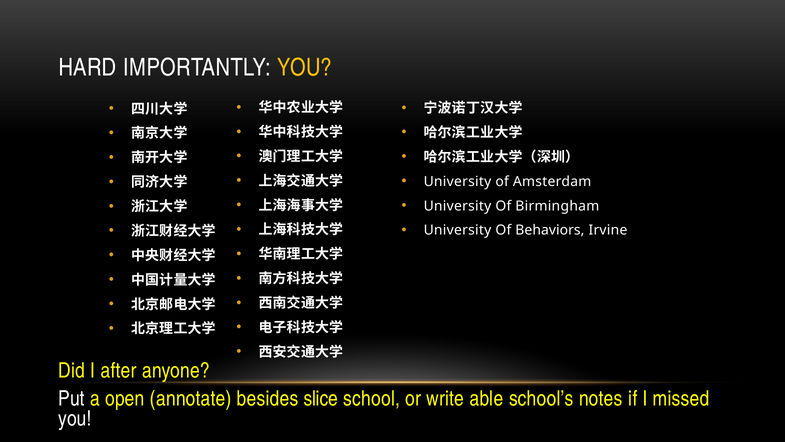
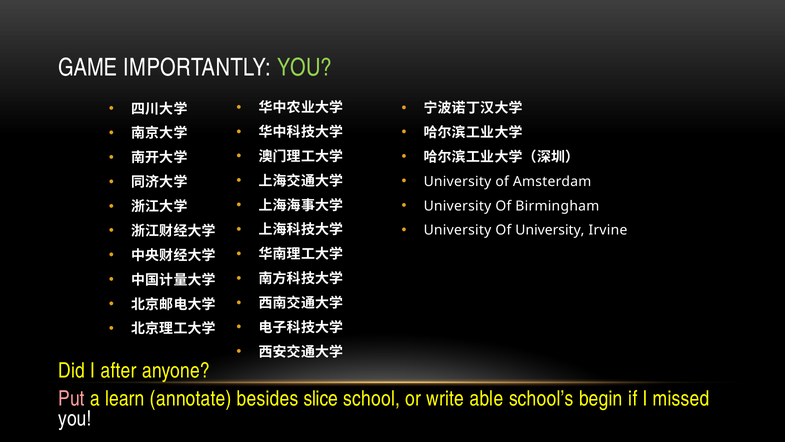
HARD: HARD -> GAME (88, 67)
YOU colour: yellow -> light green (304, 67)
Of Behaviors: Behaviors -> University (550, 230)
Put colour: white -> pink (71, 398)
open: open -> learn (125, 398)
notes: notes -> begin (601, 398)
